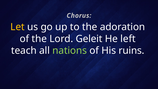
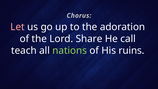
Let colour: yellow -> pink (18, 27)
Geleit: Geleit -> Share (89, 39)
left: left -> call (128, 39)
